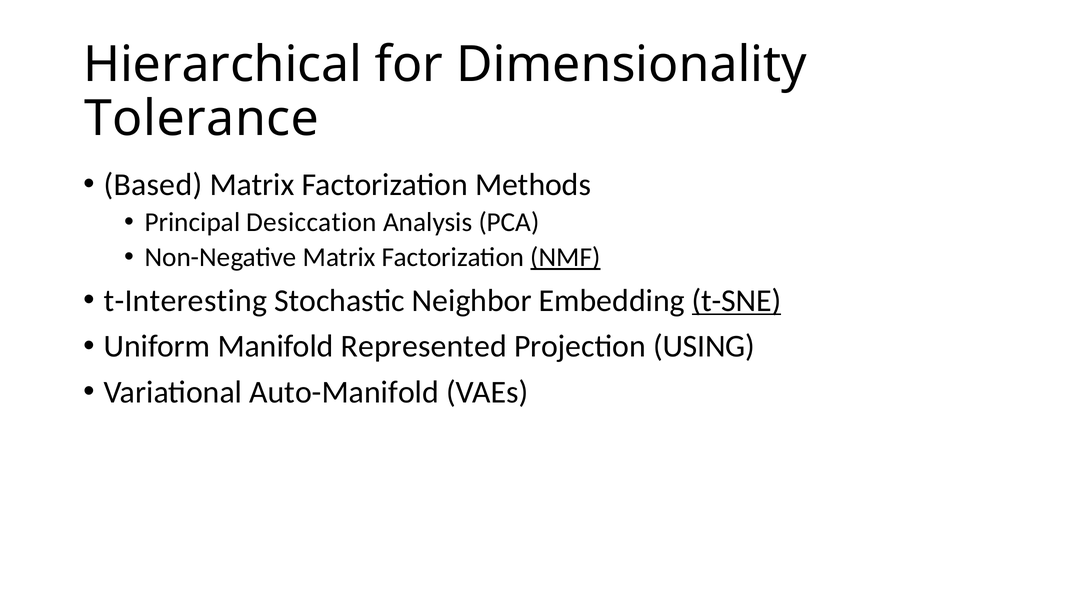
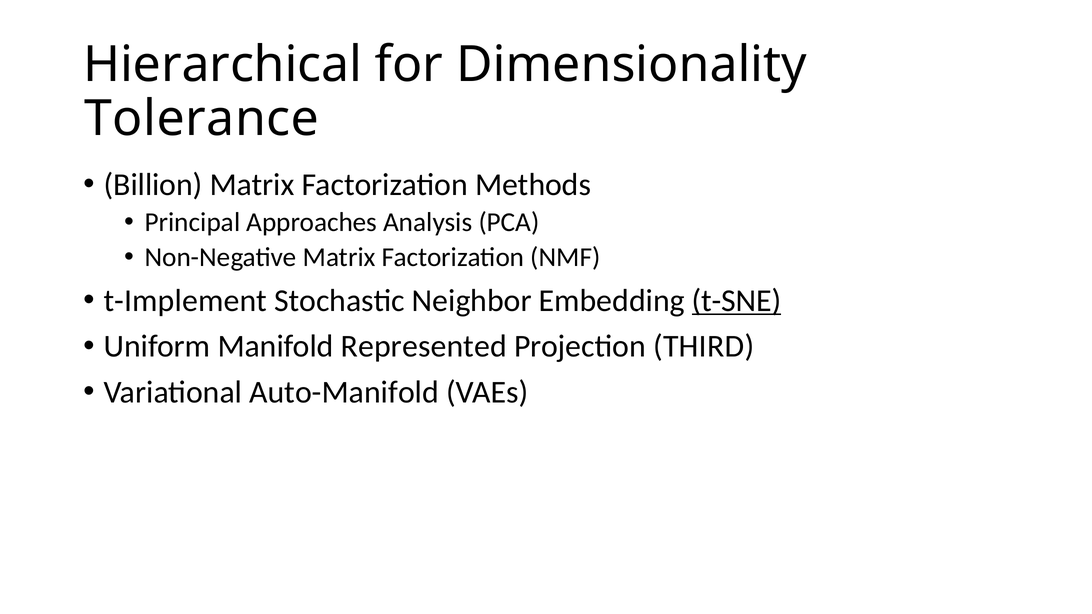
Based: Based -> Billion (153, 185)
Desiccation: Desiccation -> Approaches (312, 222)
NMF underline: present -> none (565, 257)
t-Interesting: t-Interesting -> t-Implement (185, 301)
USING: USING -> THIRD (704, 346)
